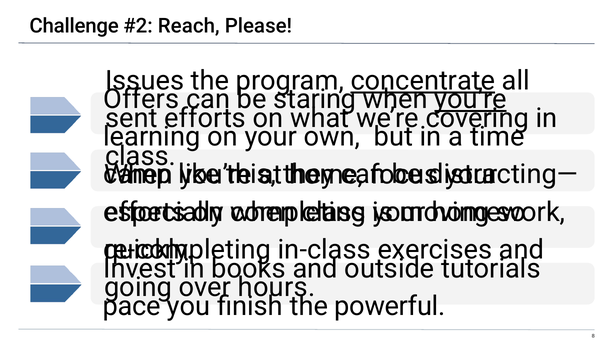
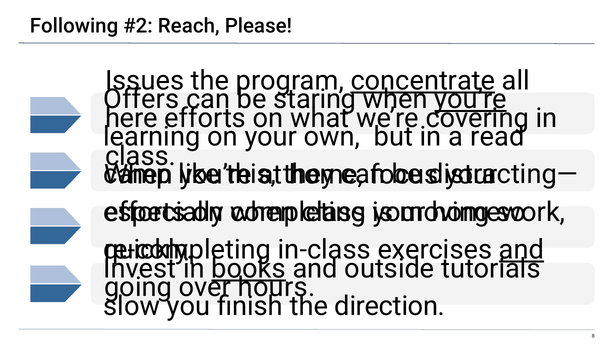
Challenge: Challenge -> Following (74, 26)
sent: sent -> here (131, 118)
time: time -> read (497, 137)
and underline: none -> present (521, 250)
books underline: none -> present (249, 269)
pace: pace -> slow (132, 306)
powerful: powerful -> direction (390, 306)
